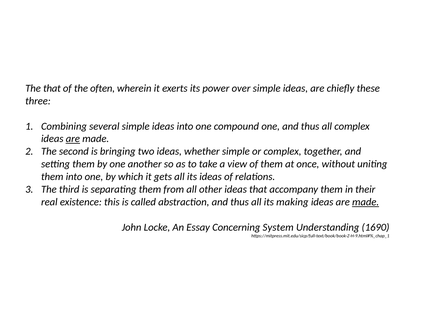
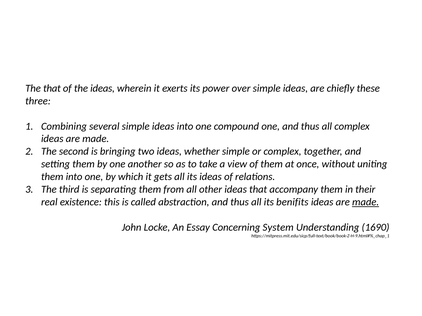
the often: often -> ideas (103, 88)
are underline: present -> none (73, 139)
making: making -> benifits (292, 202)
